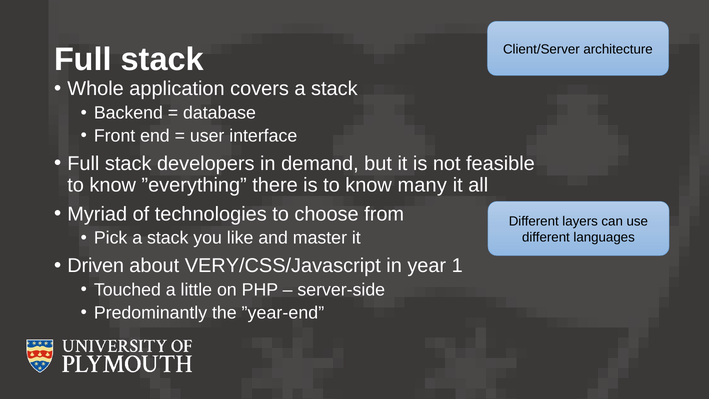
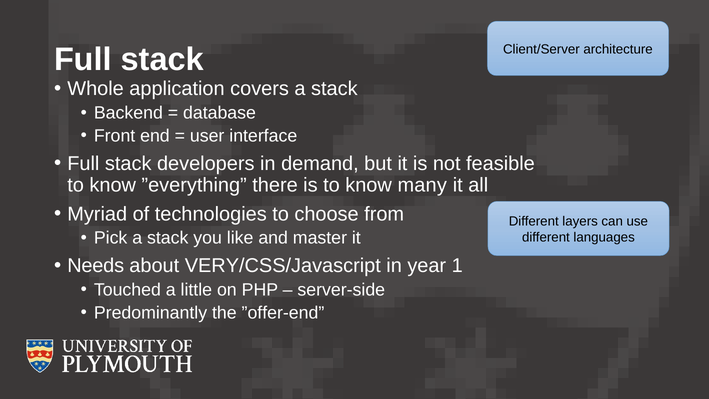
Driven: Driven -> Needs (96, 266)
”year-end: ”year-end -> ”offer-end (283, 313)
